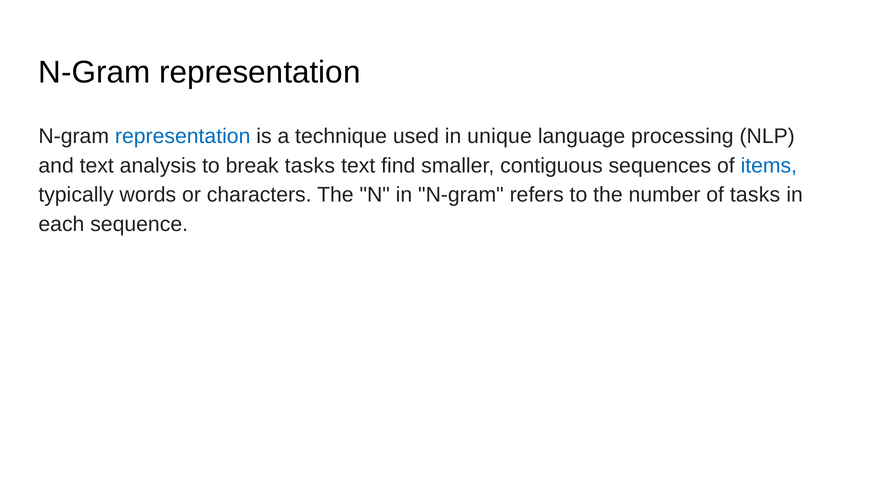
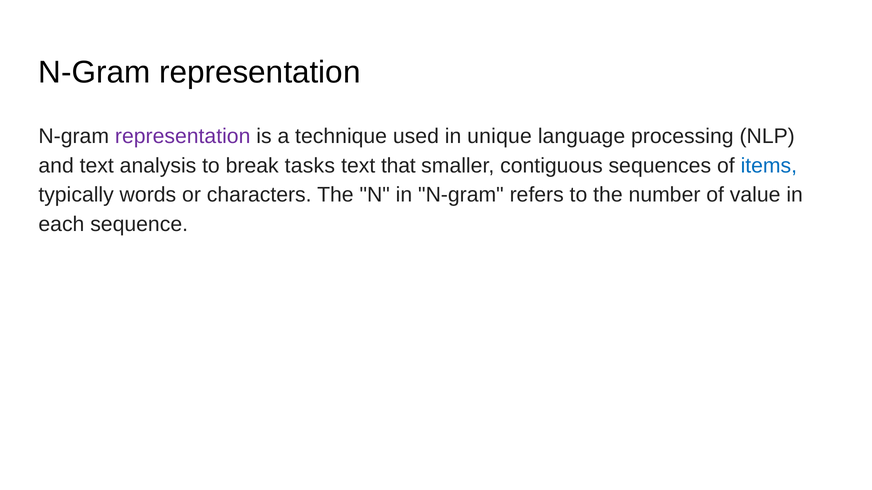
representation colour: blue -> purple (183, 137)
find: find -> that (398, 166)
of tasks: tasks -> value (755, 195)
